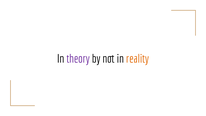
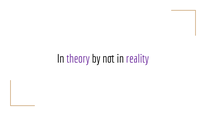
reality colour: orange -> purple (138, 59)
